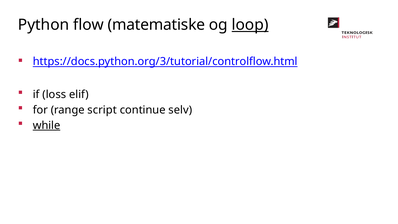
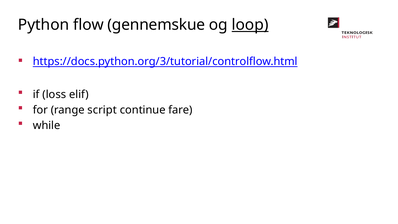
matematiske: matematiske -> gennemskue (156, 25)
selv: selv -> fare (180, 110)
while underline: present -> none (47, 125)
